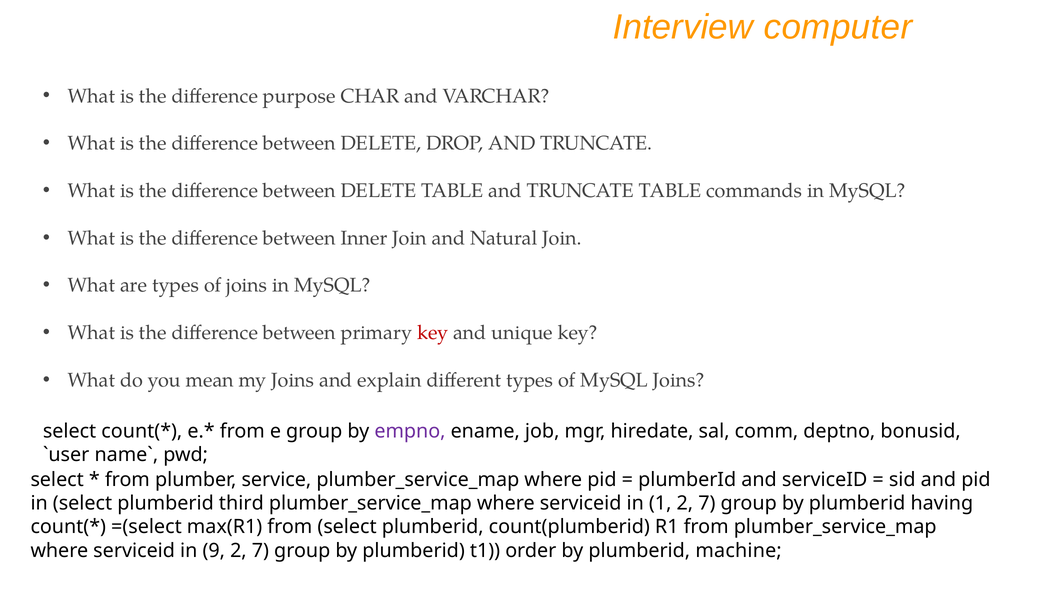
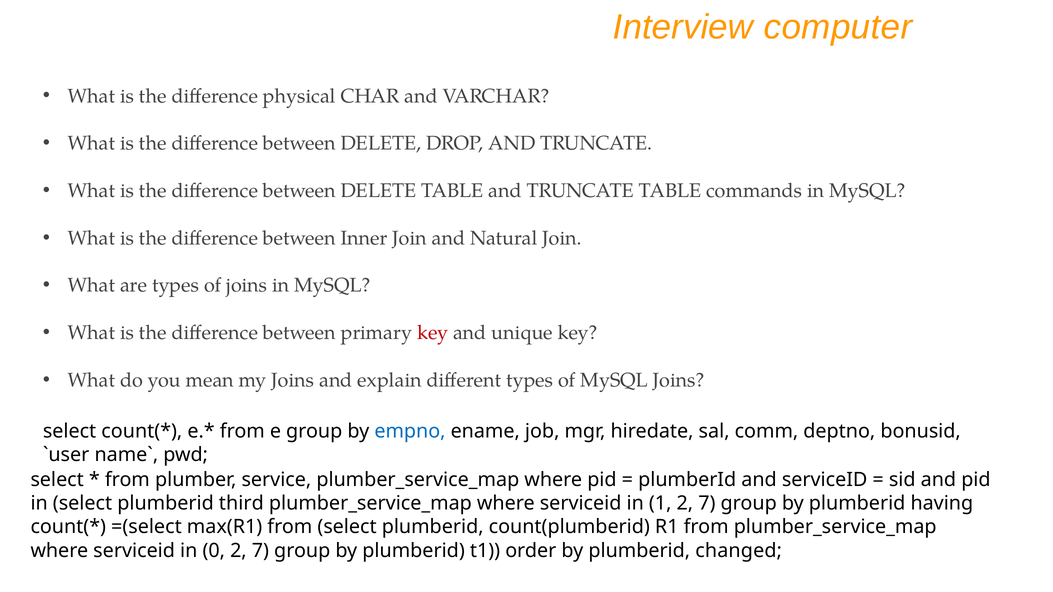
purpose: purpose -> physical (299, 96)
empno colour: purple -> blue (410, 431)
9: 9 -> 0 (214, 551)
machine: machine -> changed (739, 551)
